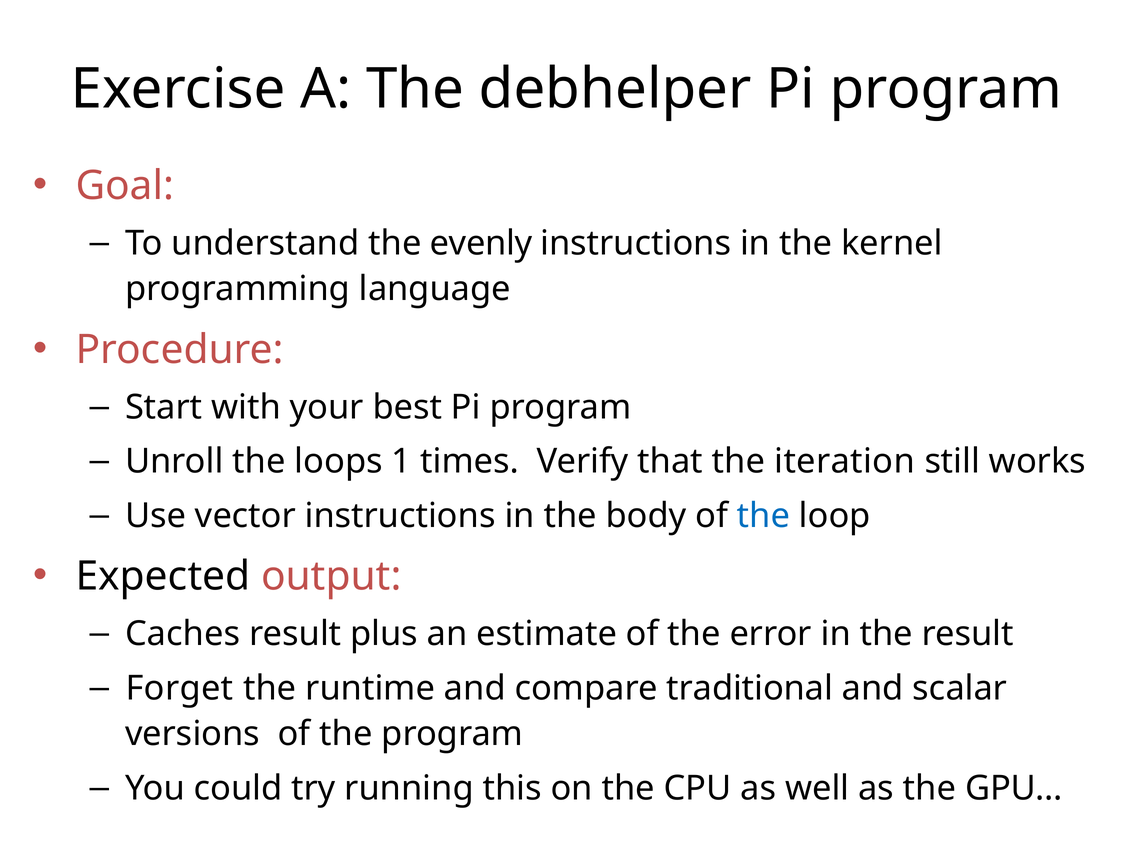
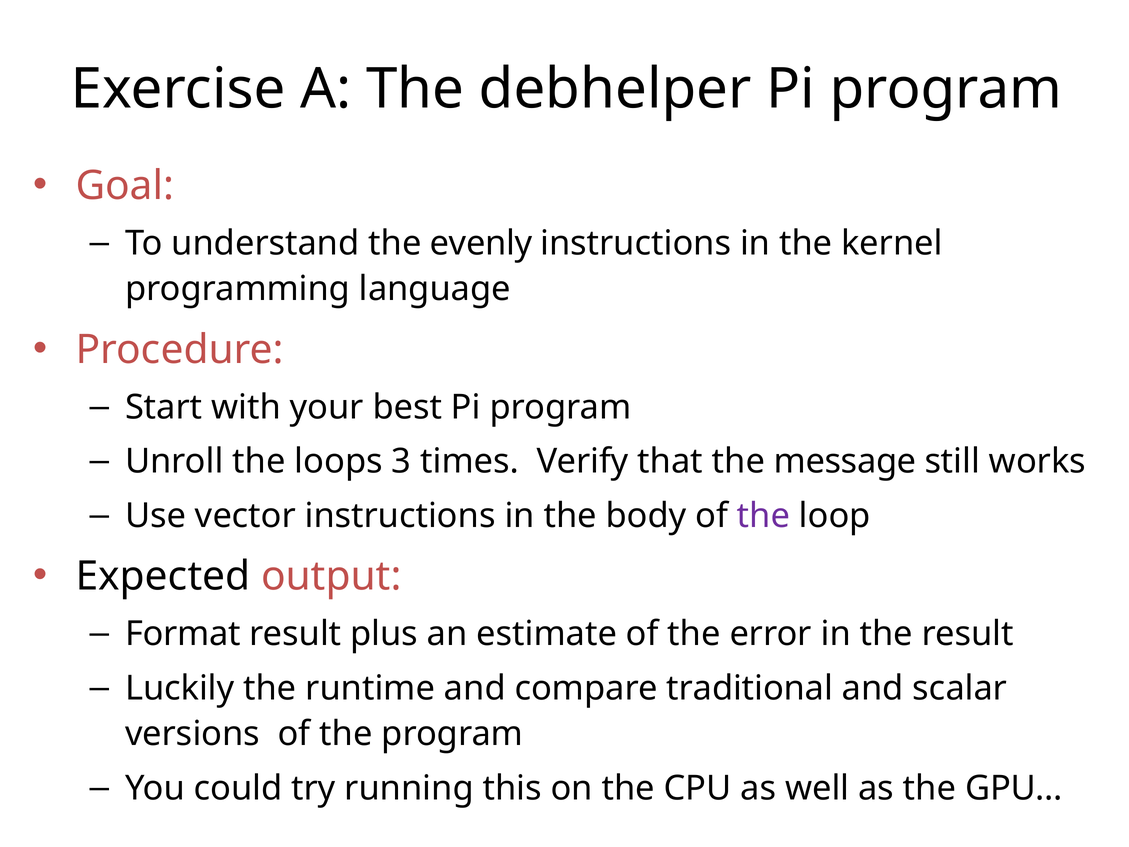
1: 1 -> 3 (401, 461)
iteration: iteration -> message (845, 461)
the colour: blue -> purple (763, 516)
Caches: Caches -> Format (183, 634)
Forget: Forget -> Luckily (180, 688)
